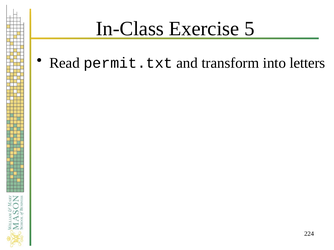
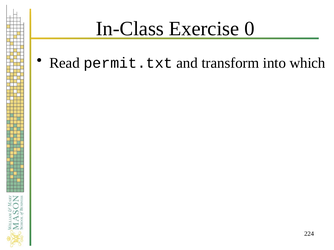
5: 5 -> 0 (249, 29)
letters: letters -> which (307, 63)
